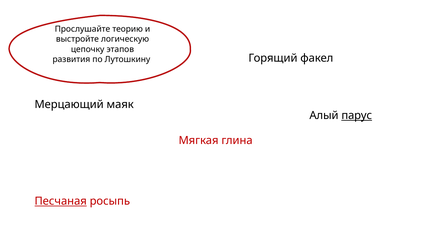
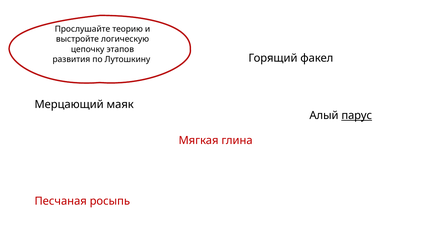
Песчаная underline: present -> none (61, 201)
